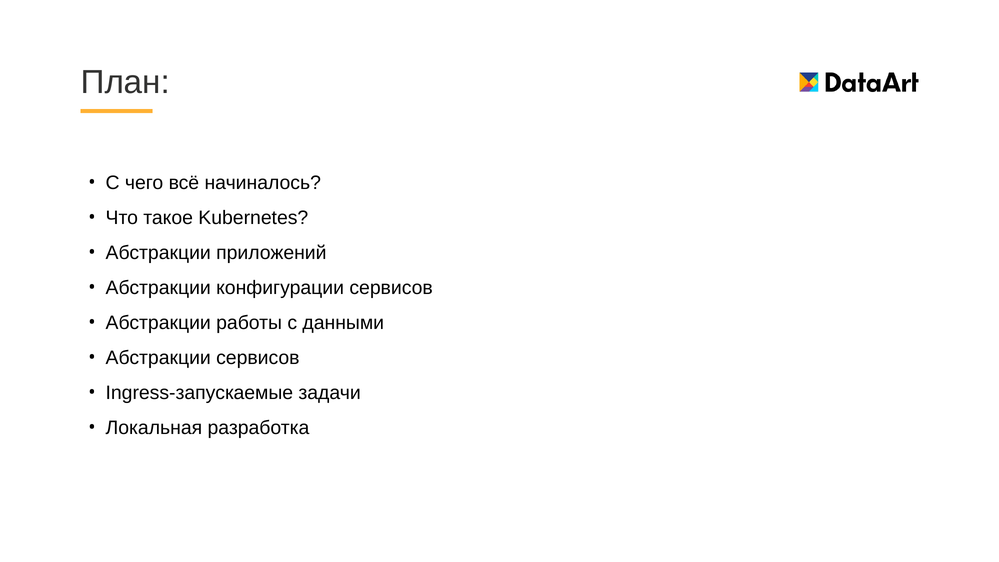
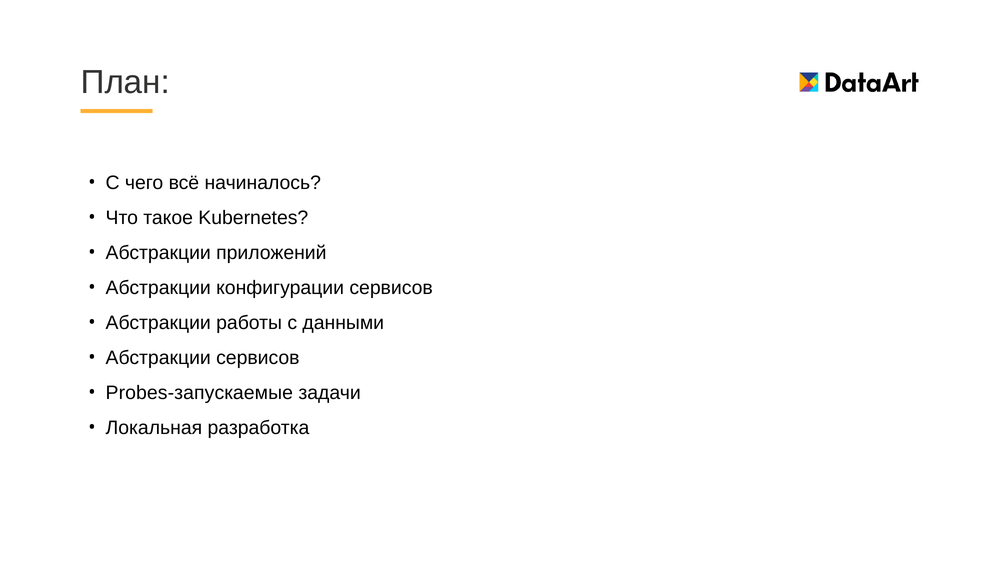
Ingress-запускаемые: Ingress-запускаемые -> Probes-запускаемые (199, 393)
